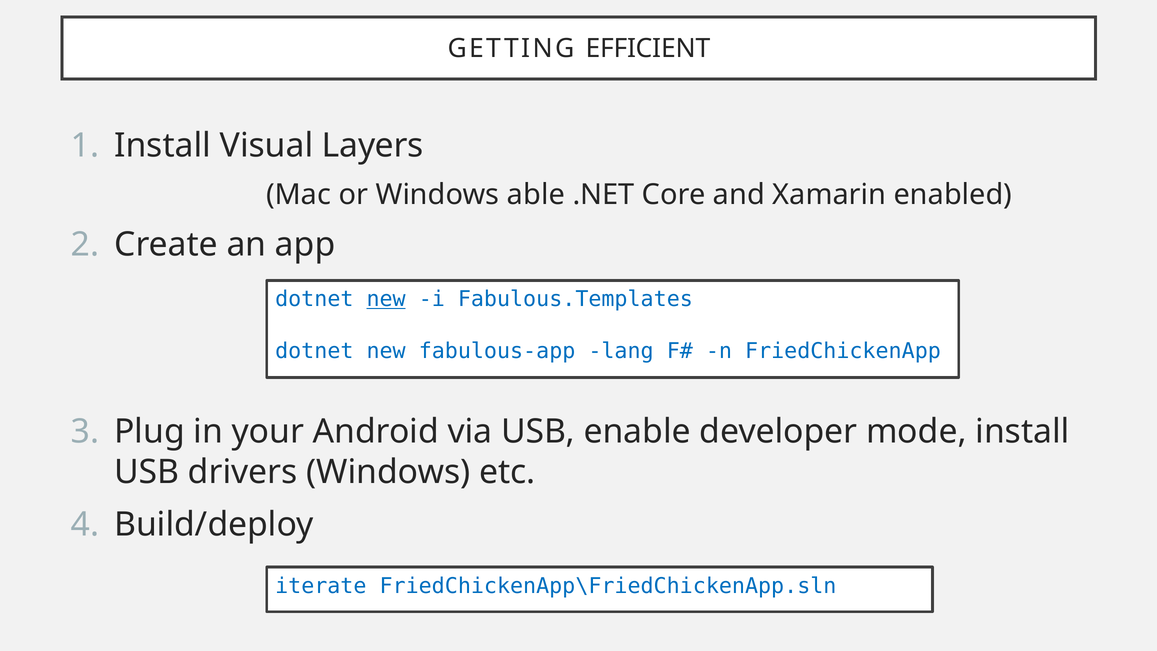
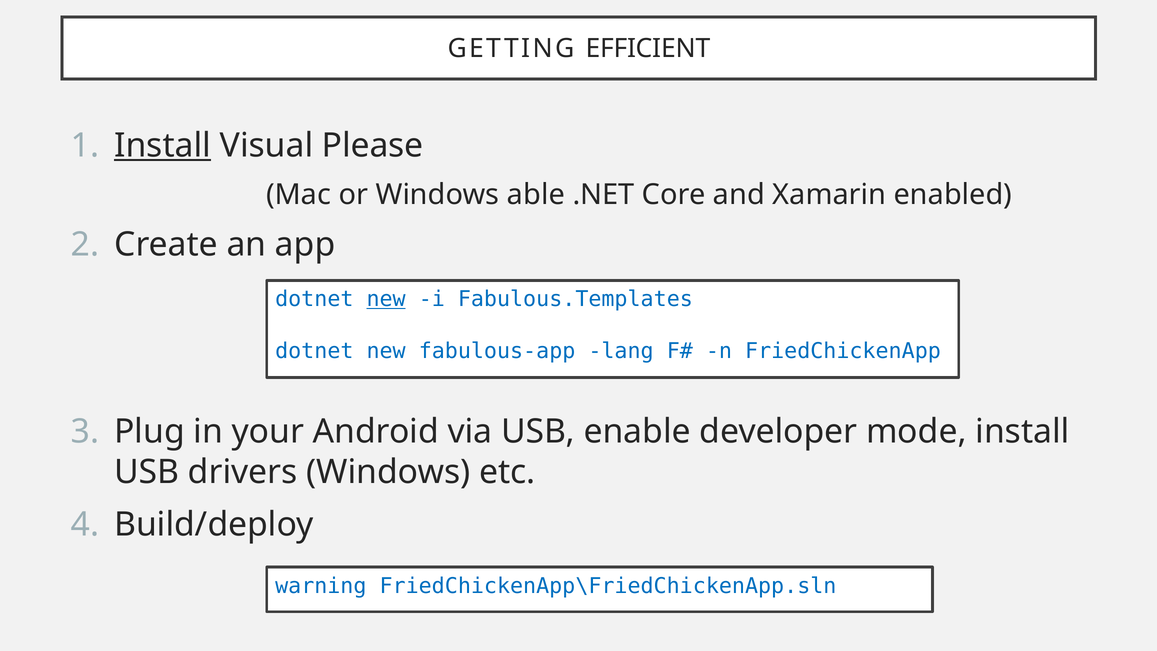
Install underline: none -> present (163, 145)
Layers: Layers -> Please (373, 145)
iterate: iterate -> warning (321, 586)
